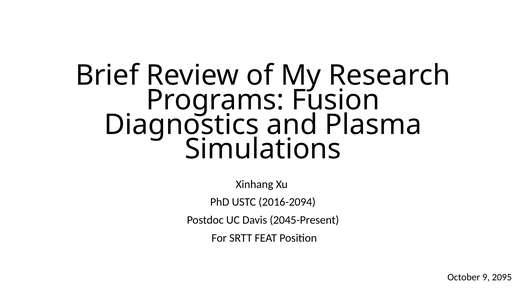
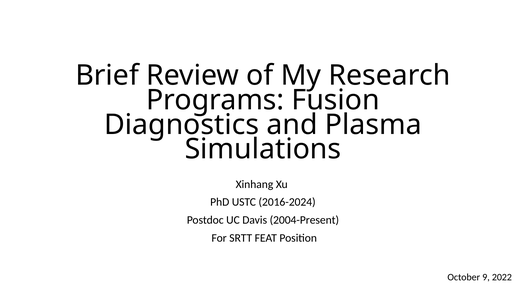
2016-2094: 2016-2094 -> 2016-2024 (287, 202)
2045-Present: 2045-Present -> 2004-Present (304, 220)
2095: 2095 -> 2022 (502, 277)
